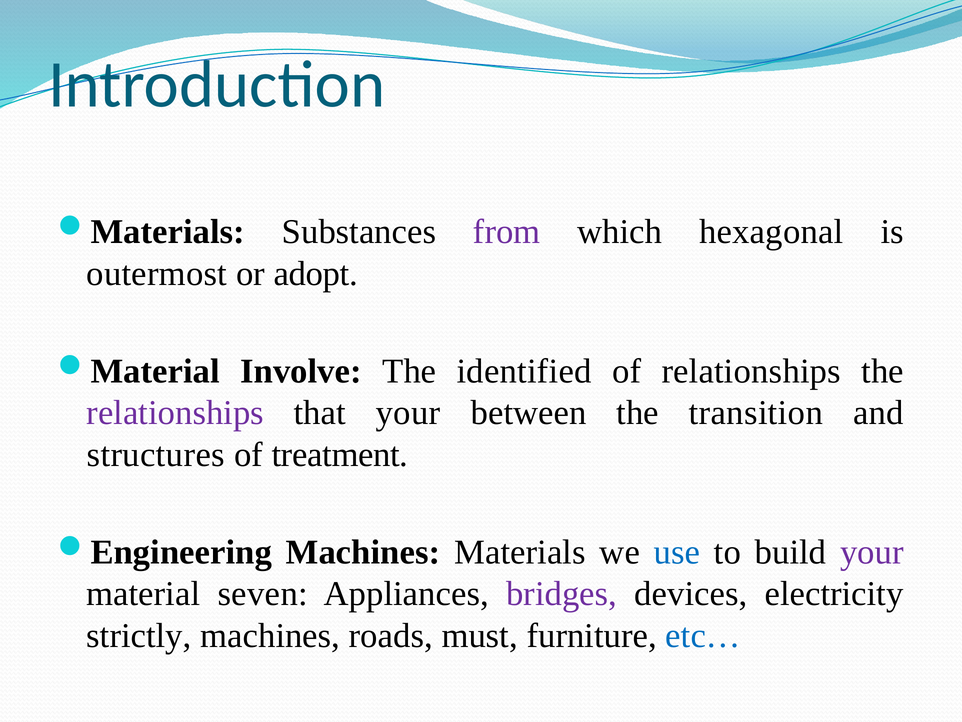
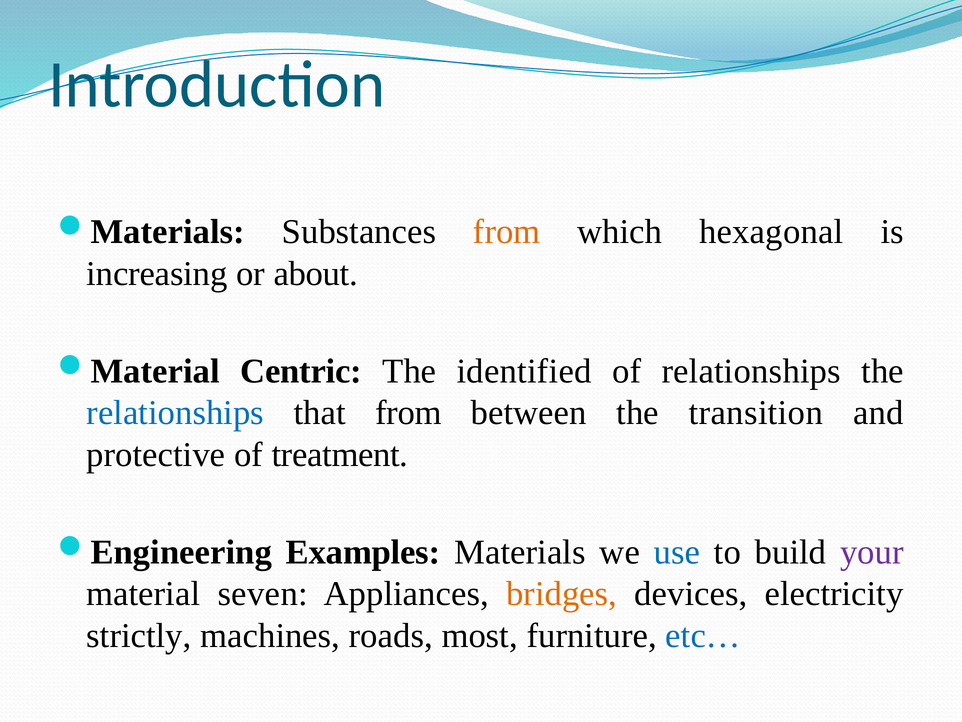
from colour: purple -> orange (507, 232)
outermost: outermost -> increasing (157, 273)
adopt: adopt -> about (316, 273)
Involve: Involve -> Centric (301, 371)
relationships colour: purple -> blue (175, 413)
that your: your -> from (408, 413)
structures: structures -> protective (156, 454)
Machines: Machines -> Examples (363, 552)
bridges colour: purple -> orange (562, 594)
must: must -> most (480, 635)
